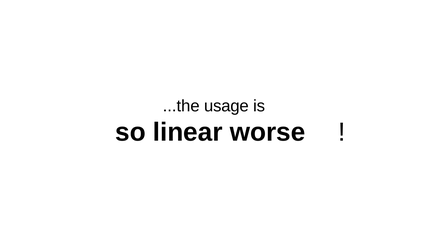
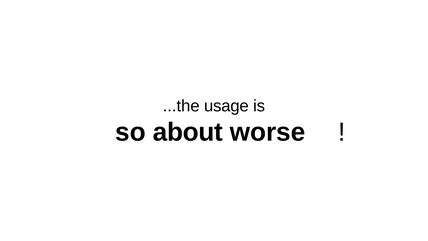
linear: linear -> about (188, 132)
